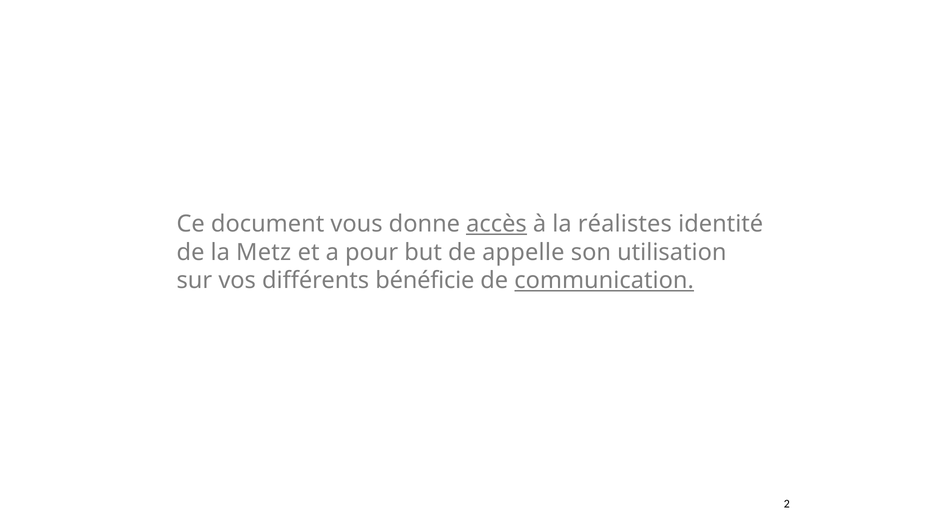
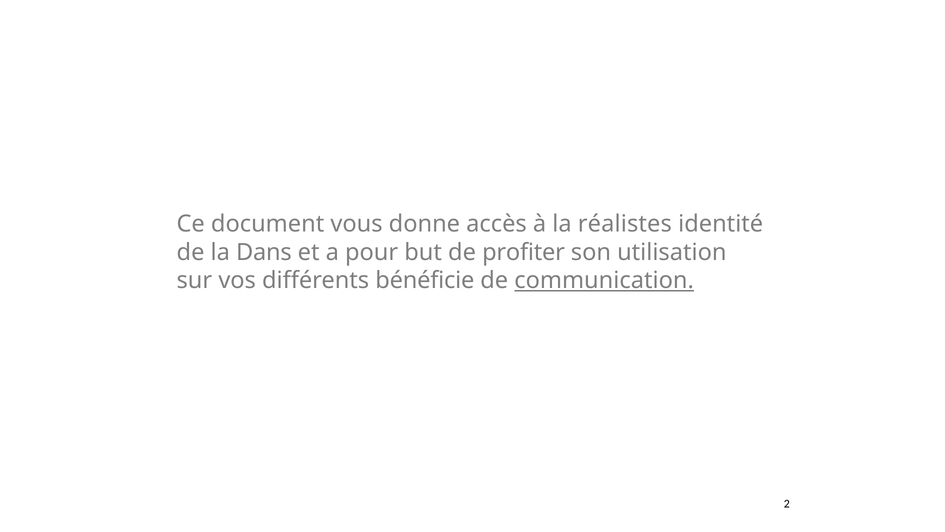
accès underline: present -> none (496, 224)
Metz: Metz -> Dans (264, 252)
appelle: appelle -> profiter (524, 252)
